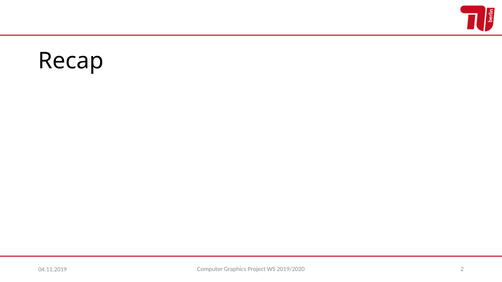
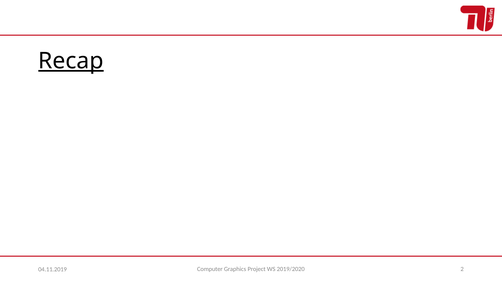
Recap underline: none -> present (71, 61)
